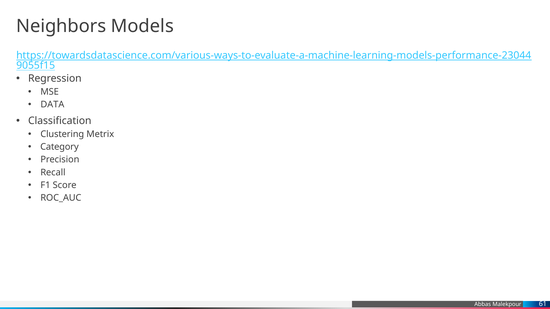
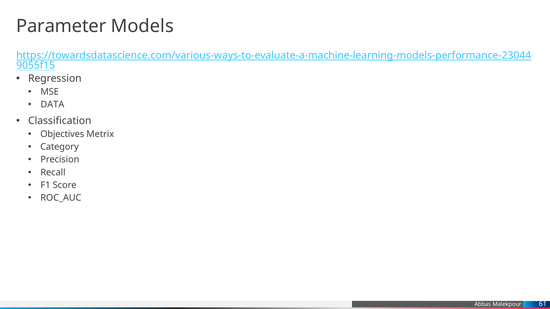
Neighbors: Neighbors -> Parameter (61, 26)
Clustering: Clustering -> Objectives (62, 134)
